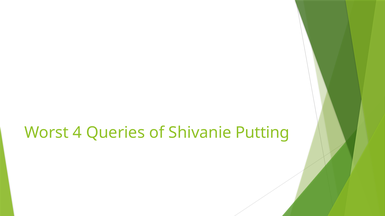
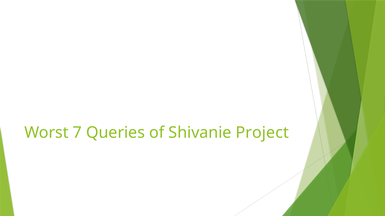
4: 4 -> 7 (77, 133)
Putting: Putting -> Project (262, 133)
